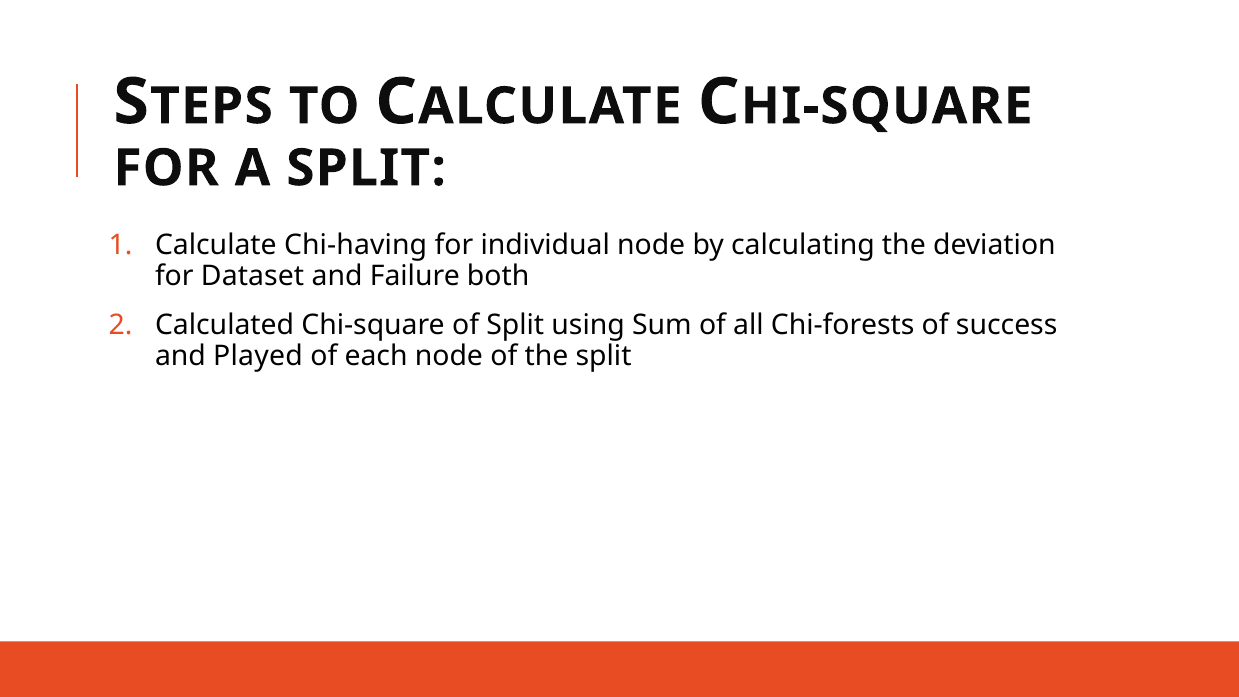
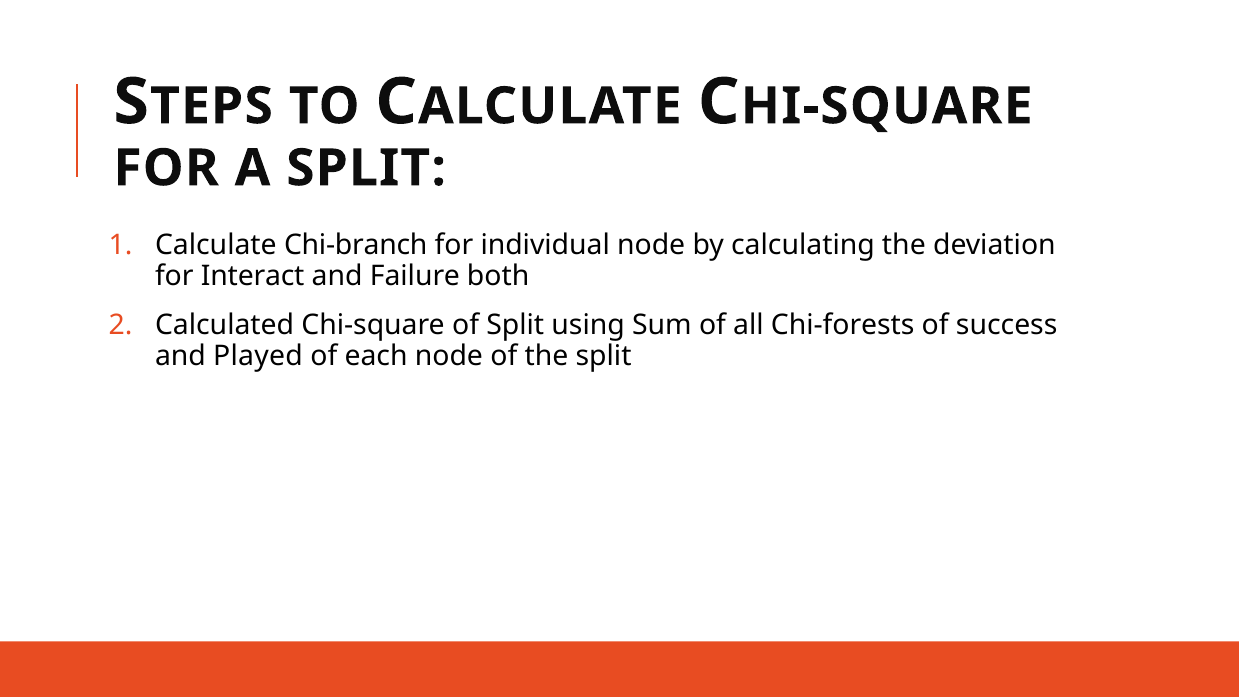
Chi-having: Chi-having -> Chi-branch (356, 246)
Dataset: Dataset -> Interact (253, 276)
